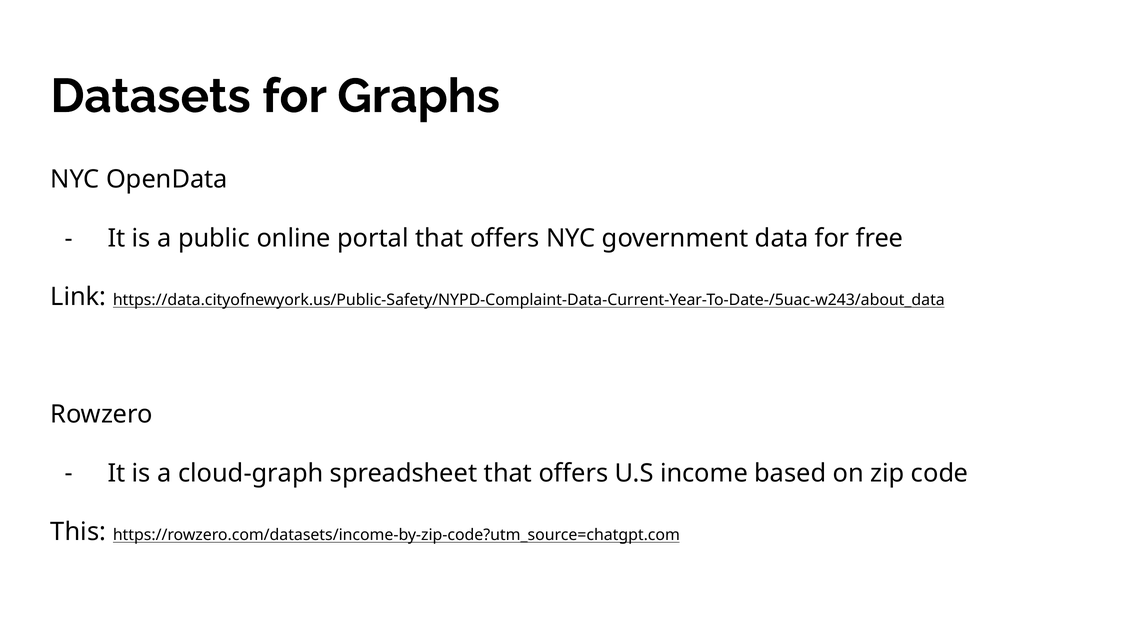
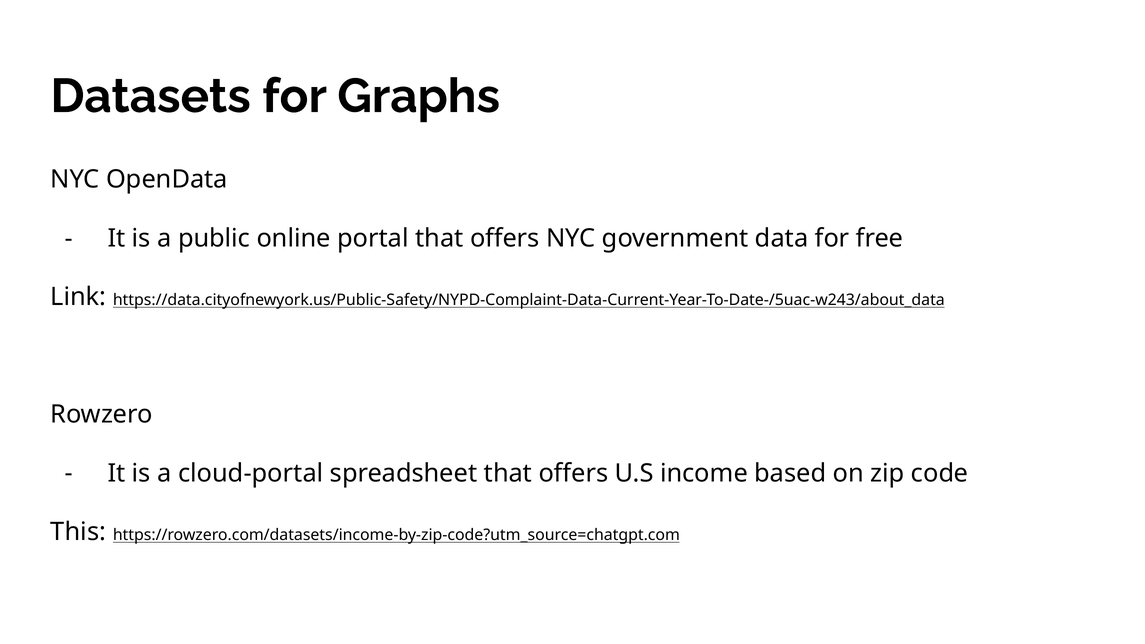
cloud-graph: cloud-graph -> cloud-portal (251, 473)
